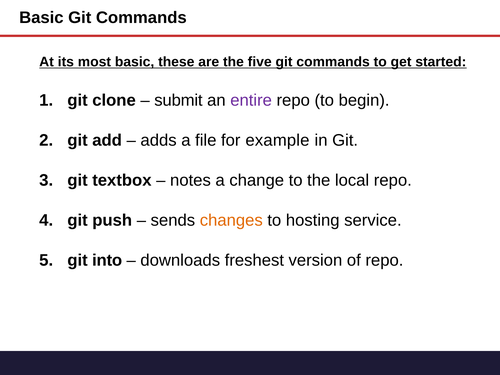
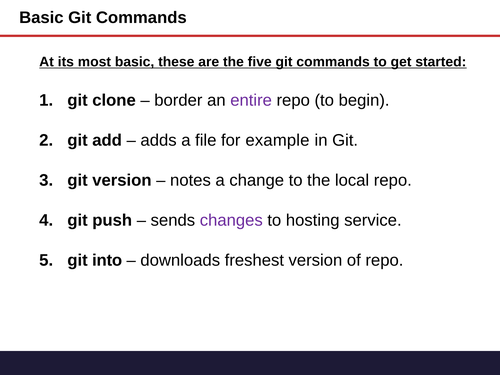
submit: submit -> border (178, 100)
git textbox: textbox -> version (122, 180)
changes colour: orange -> purple (231, 220)
